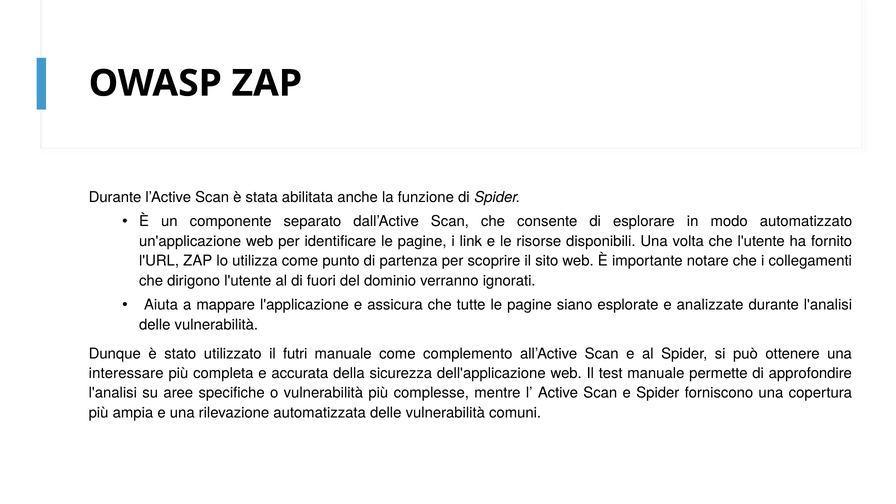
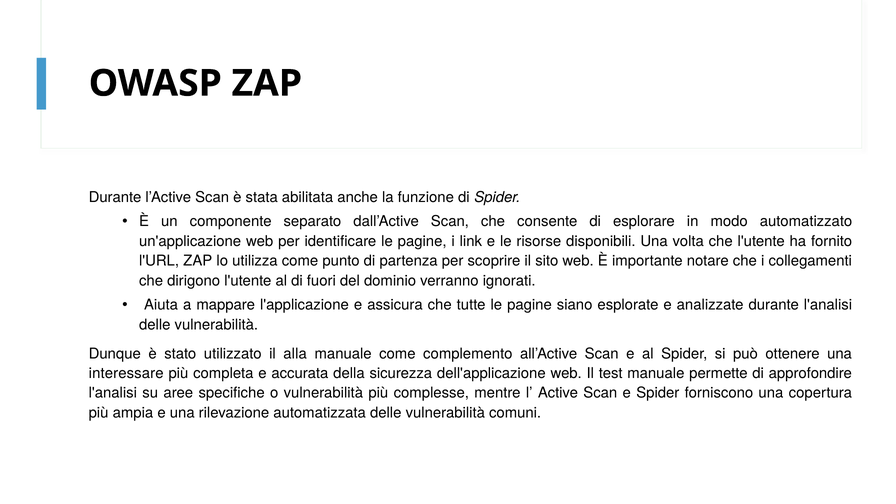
futri: futri -> alla (295, 354)
